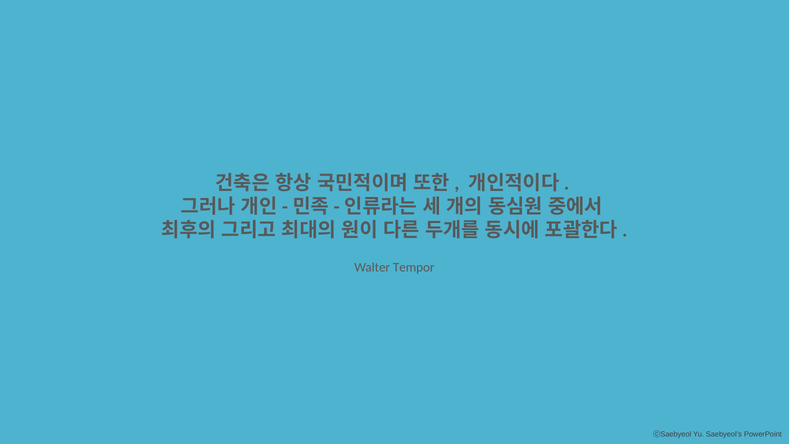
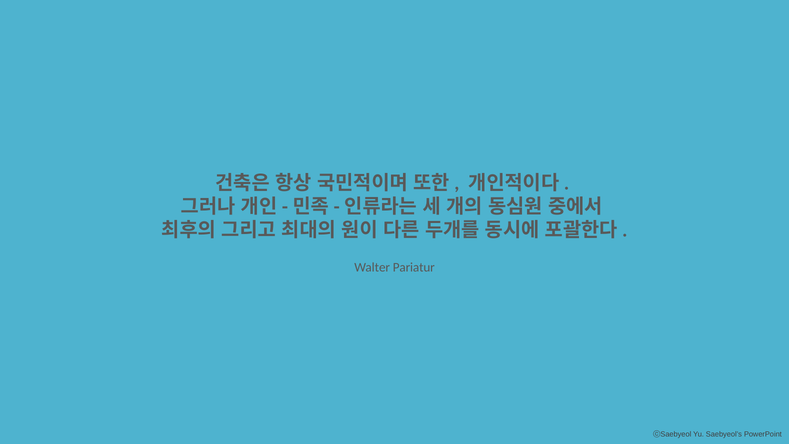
Tempor: Tempor -> Pariatur (414, 267)
